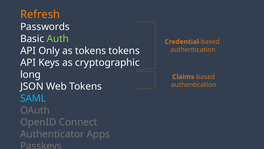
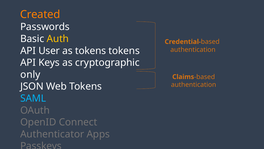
Refresh: Refresh -> Created (40, 14)
Auth colour: light green -> yellow (58, 39)
Only: Only -> User (49, 51)
long: long -> only (30, 74)
